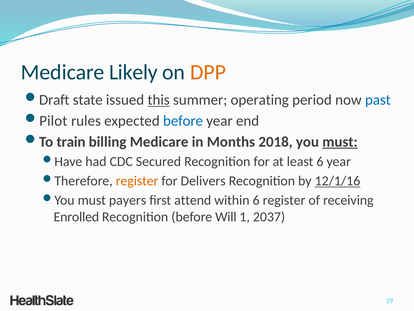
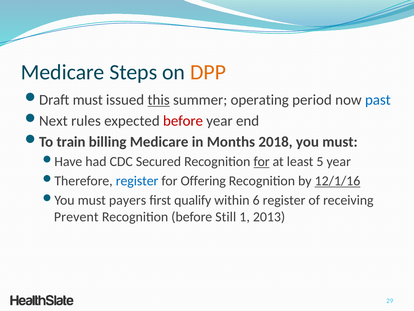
Likely: Likely -> Steps (133, 72)
Draft state: state -> must (88, 100)
Pilot: Pilot -> Next (53, 121)
before colour: blue -> red (183, 121)
must underline: present -> none (340, 142)
for underline: none -> present (262, 161)
least 6: 6 -> 5 (320, 161)
register colour: orange -> blue (137, 181)
Delivers: Delivers -> Offering (203, 181)
attend: attend -> qualify (193, 200)
Enrolled: Enrolled -> Prevent (76, 217)
Will: Will -> Still (226, 217)
2037: 2037 -> 2013 (269, 217)
